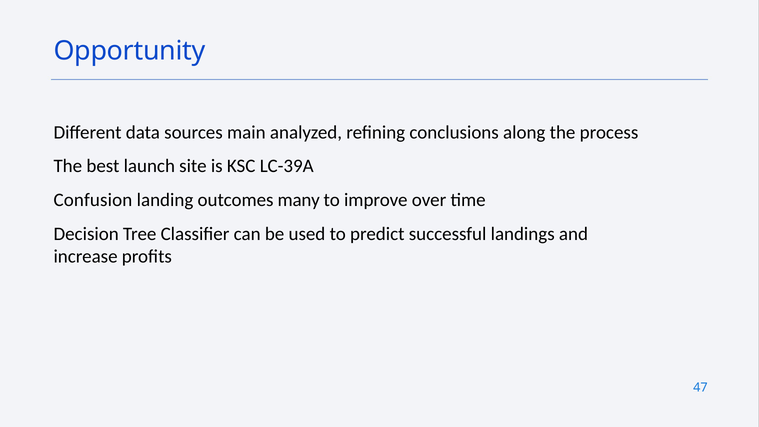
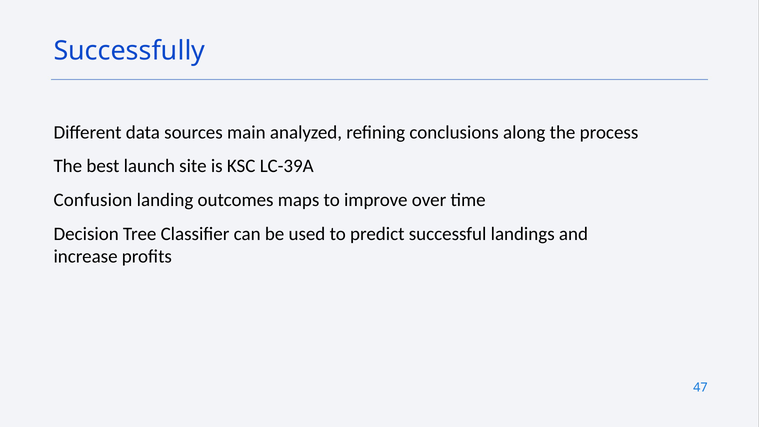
Opportunity: Opportunity -> Successfully (129, 51)
many: many -> maps (299, 200)
